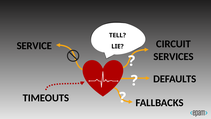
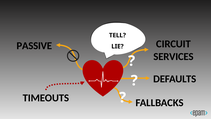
SERVICE: SERVICE -> PASSIVE (34, 46)
